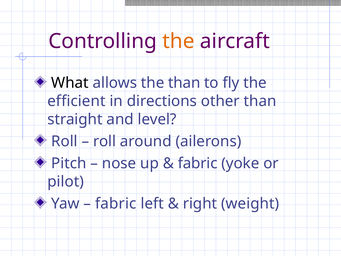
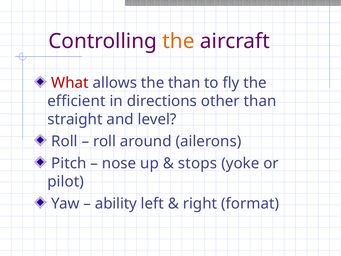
What colour: black -> red (70, 83)
fabric: fabric -> stops (198, 163)
fabric: fabric -> ability (116, 203)
weight: weight -> format (250, 203)
